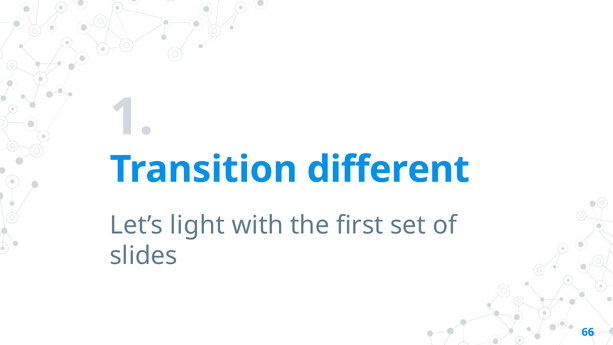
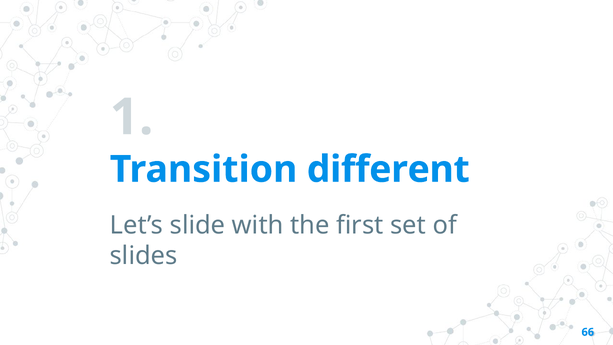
light: light -> slide (198, 225)
